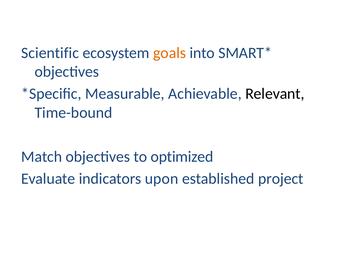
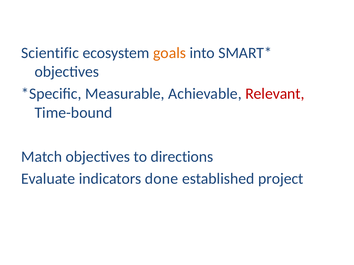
Relevant colour: black -> red (275, 94)
optimized: optimized -> directions (182, 157)
upon: upon -> done (162, 179)
